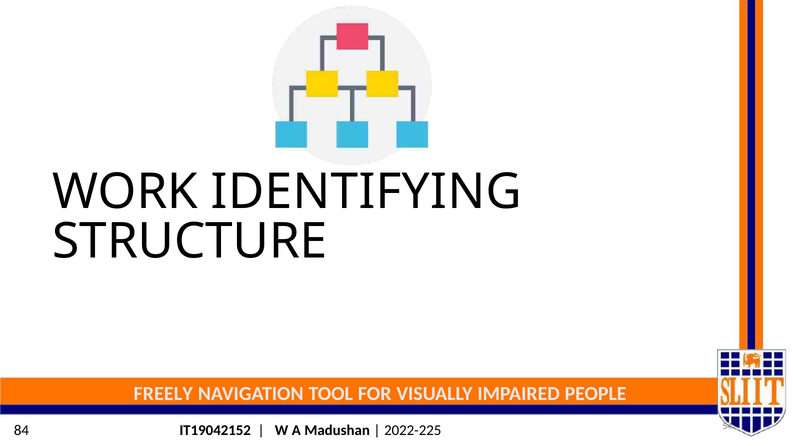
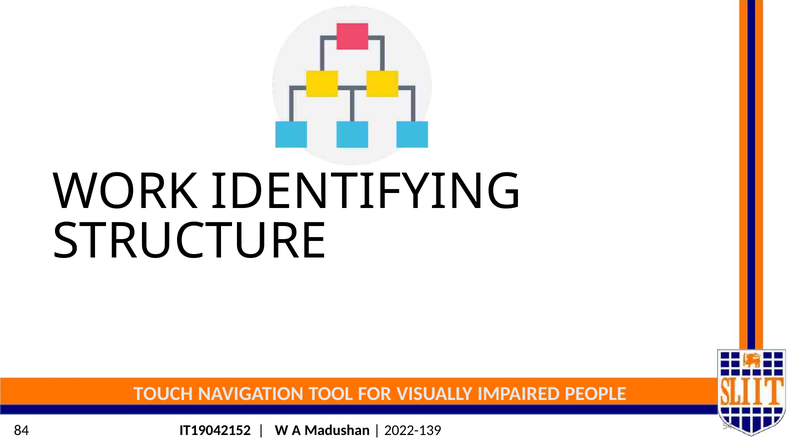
FREELY: FREELY -> TOUCH (163, 394)
2022-225: 2022-225 -> 2022-139 (413, 430)
